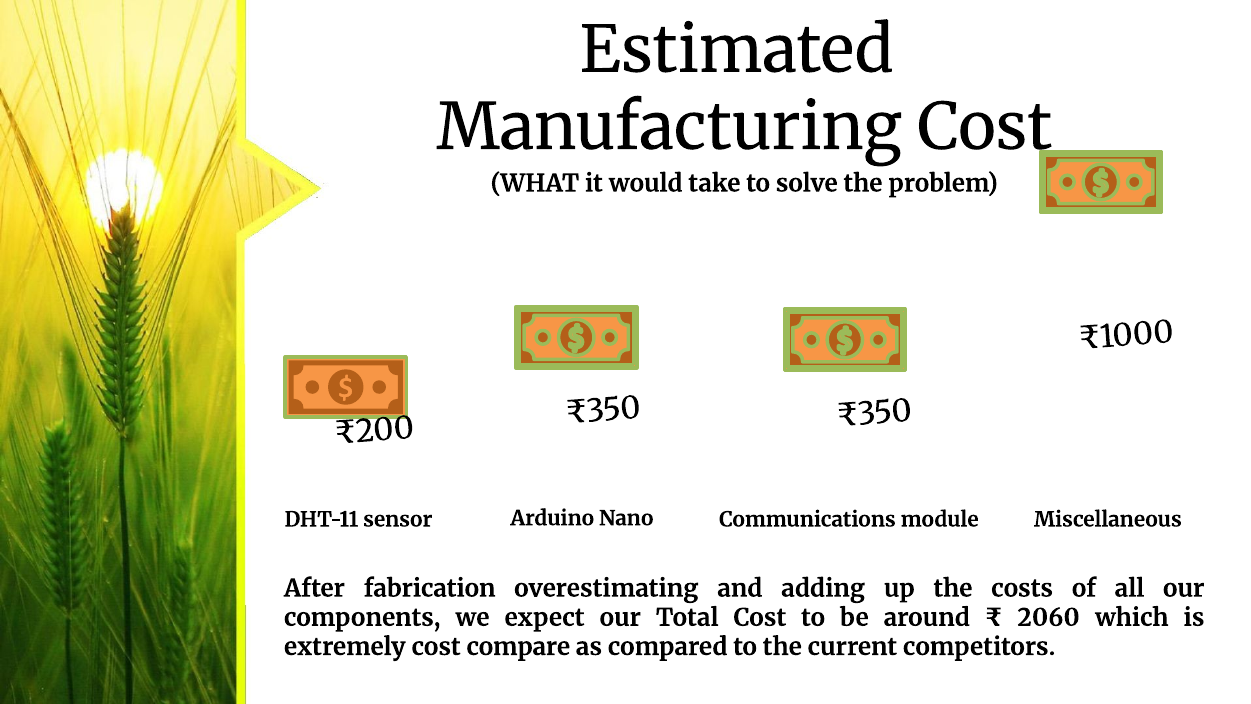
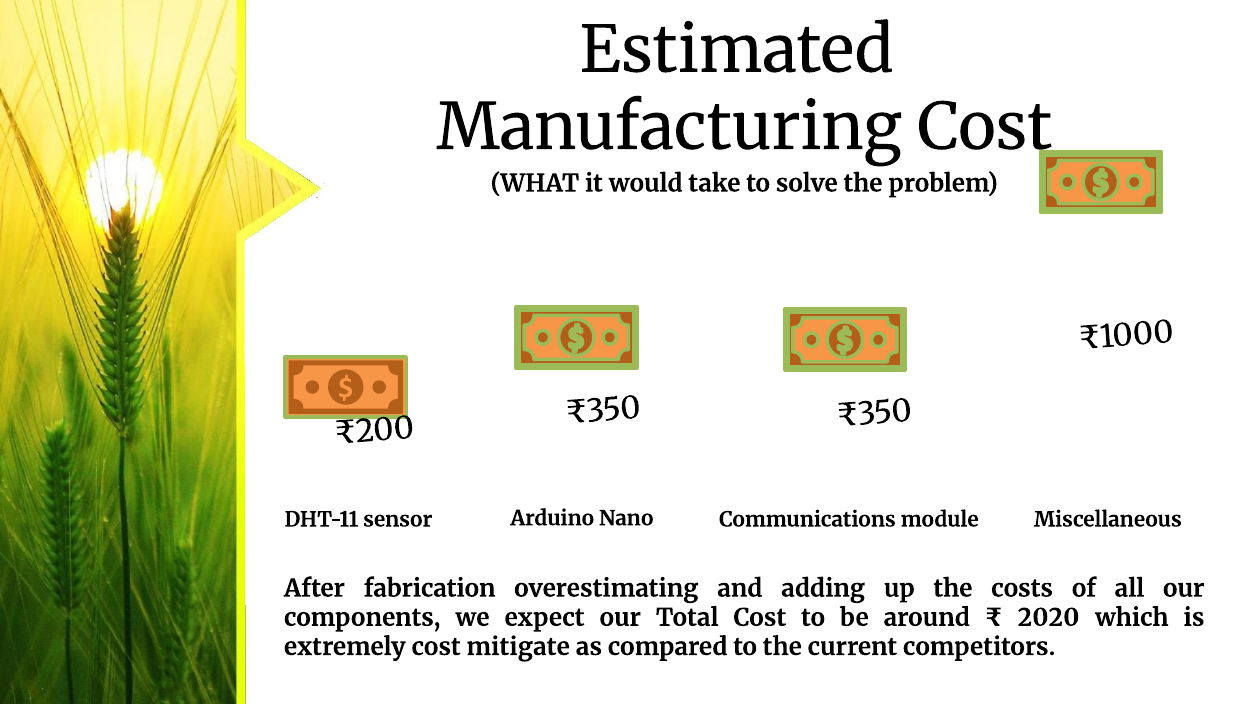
2060: 2060 -> 2020 (1049, 618)
compare: compare -> mitigate (518, 647)
